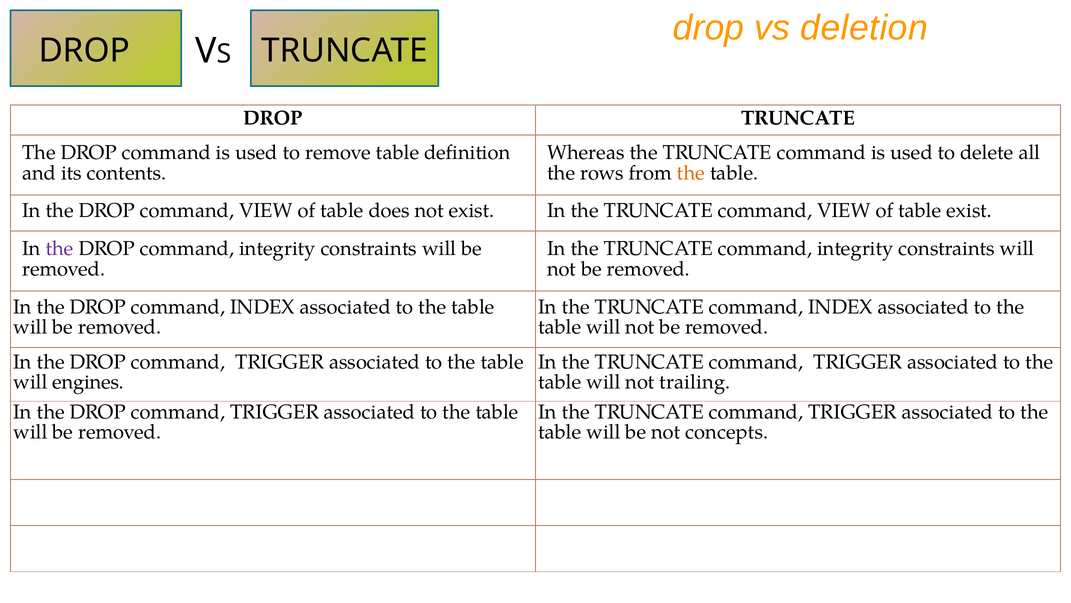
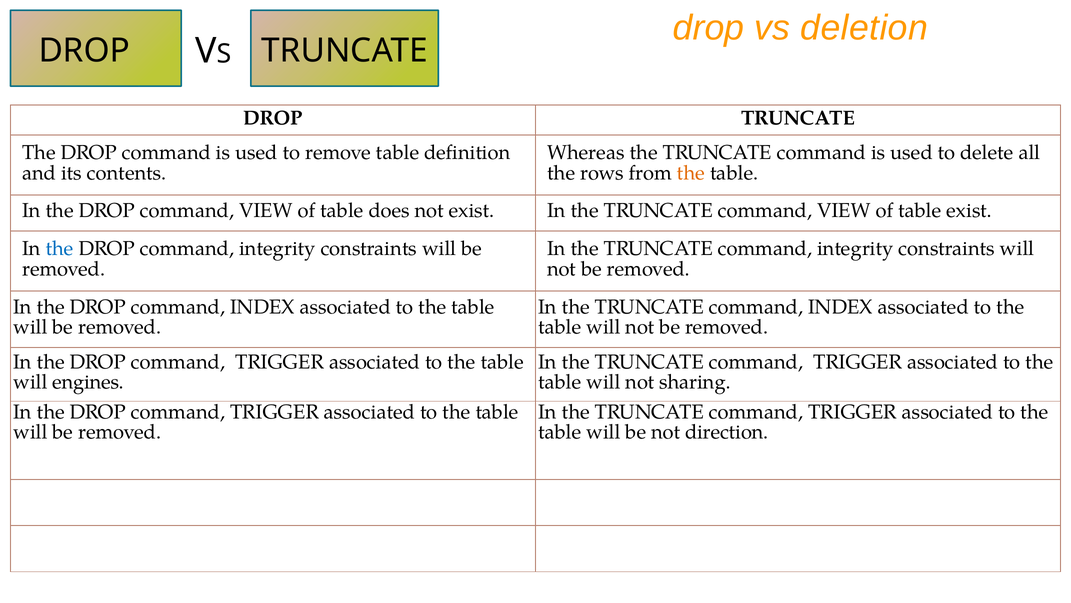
the colour: purple -> blue (60, 249)
trailing: trailing -> sharing (695, 382)
concepts: concepts -> direction (727, 432)
